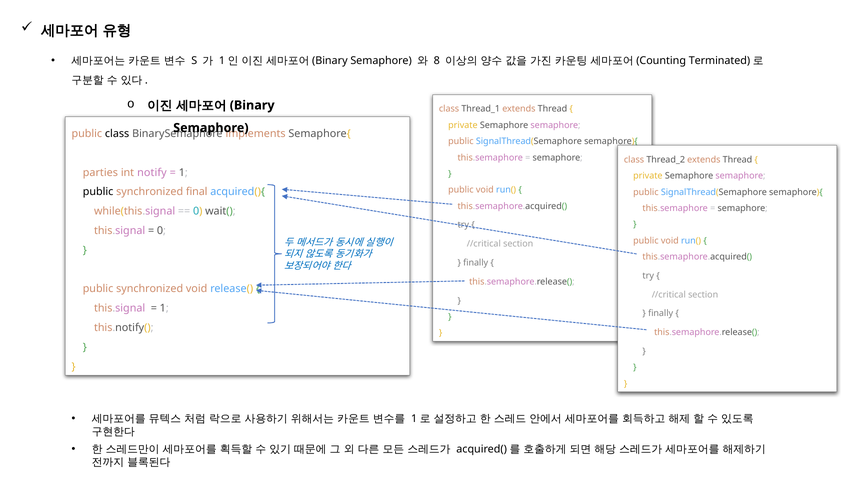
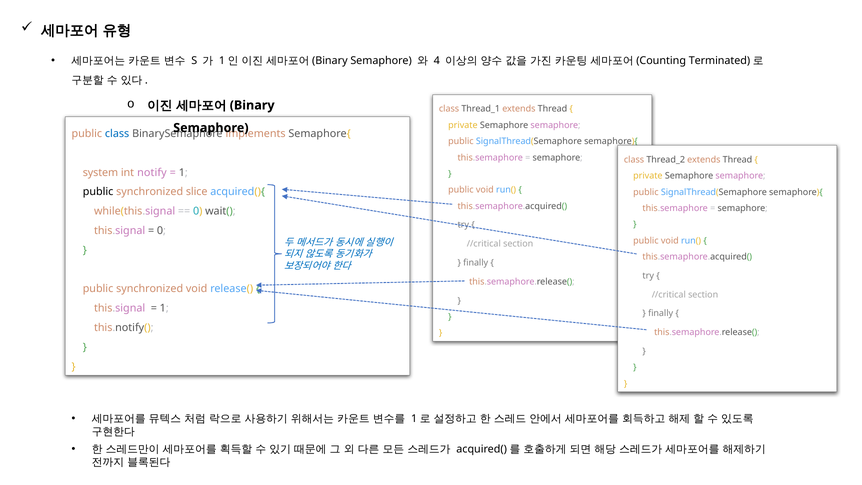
8: 8 -> 4 (437, 61)
class colour: black -> blue (117, 134)
parties: parties -> system (100, 172)
final: final -> slice (197, 192)
